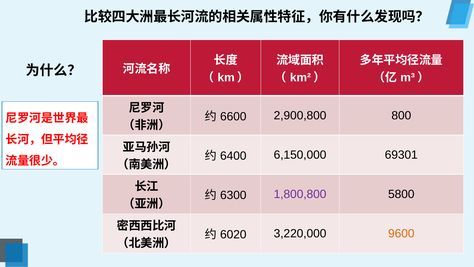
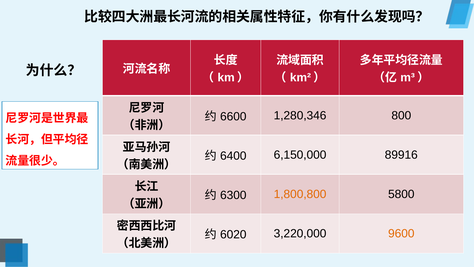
2,900,800: 2,900,800 -> 1,280,346 (300, 115)
69301: 69301 -> 89916 (401, 155)
1,800,800 colour: purple -> orange (300, 194)
